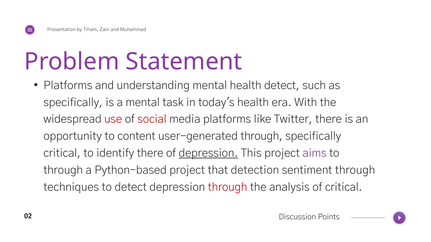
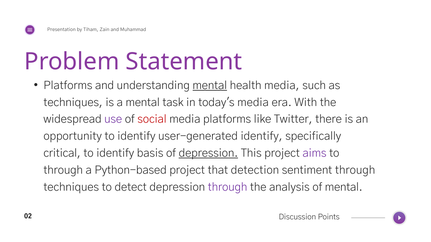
mental underline: none -> present (210, 86)
health detect: detect -> media (282, 86)
specifically: specifically -> techniques (73, 102)
today's health: health -> media (253, 102)
use colour: red -> purple (113, 119)
opportunity to content: content -> identify (136, 136)
user-generated through: through -> identify (262, 136)
identify there: there -> basis (150, 153)
through colour: red -> purple (228, 187)
of critical: critical -> mental (344, 187)
